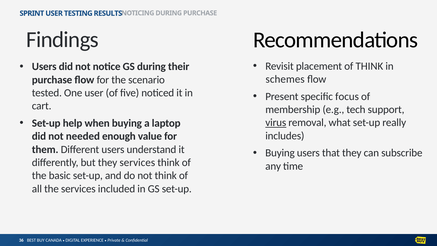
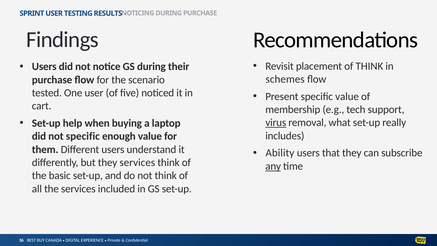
specific focus: focus -> value (347, 96)
not needed: needed -> specific (83, 136)
Buying: Buying -> Ability (280, 153)
any underline: none -> present (273, 166)
